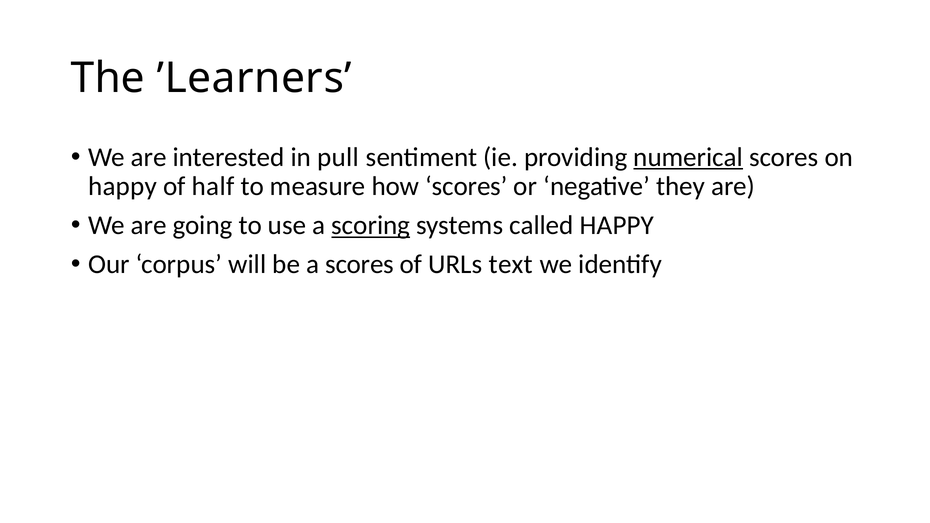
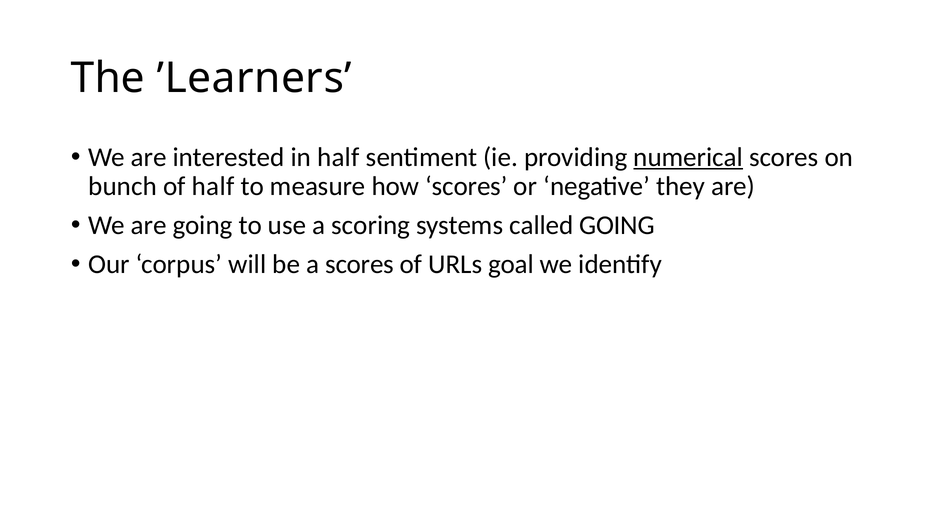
in pull: pull -> half (338, 157)
happy: happy -> bunch (123, 187)
scoring underline: present -> none (371, 226)
called HAPPY: HAPPY -> GOING (617, 226)
text: text -> goal (511, 265)
